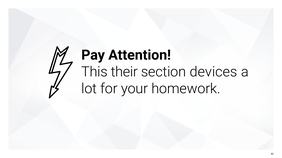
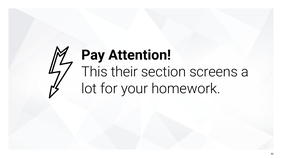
devices: devices -> screens (214, 72)
